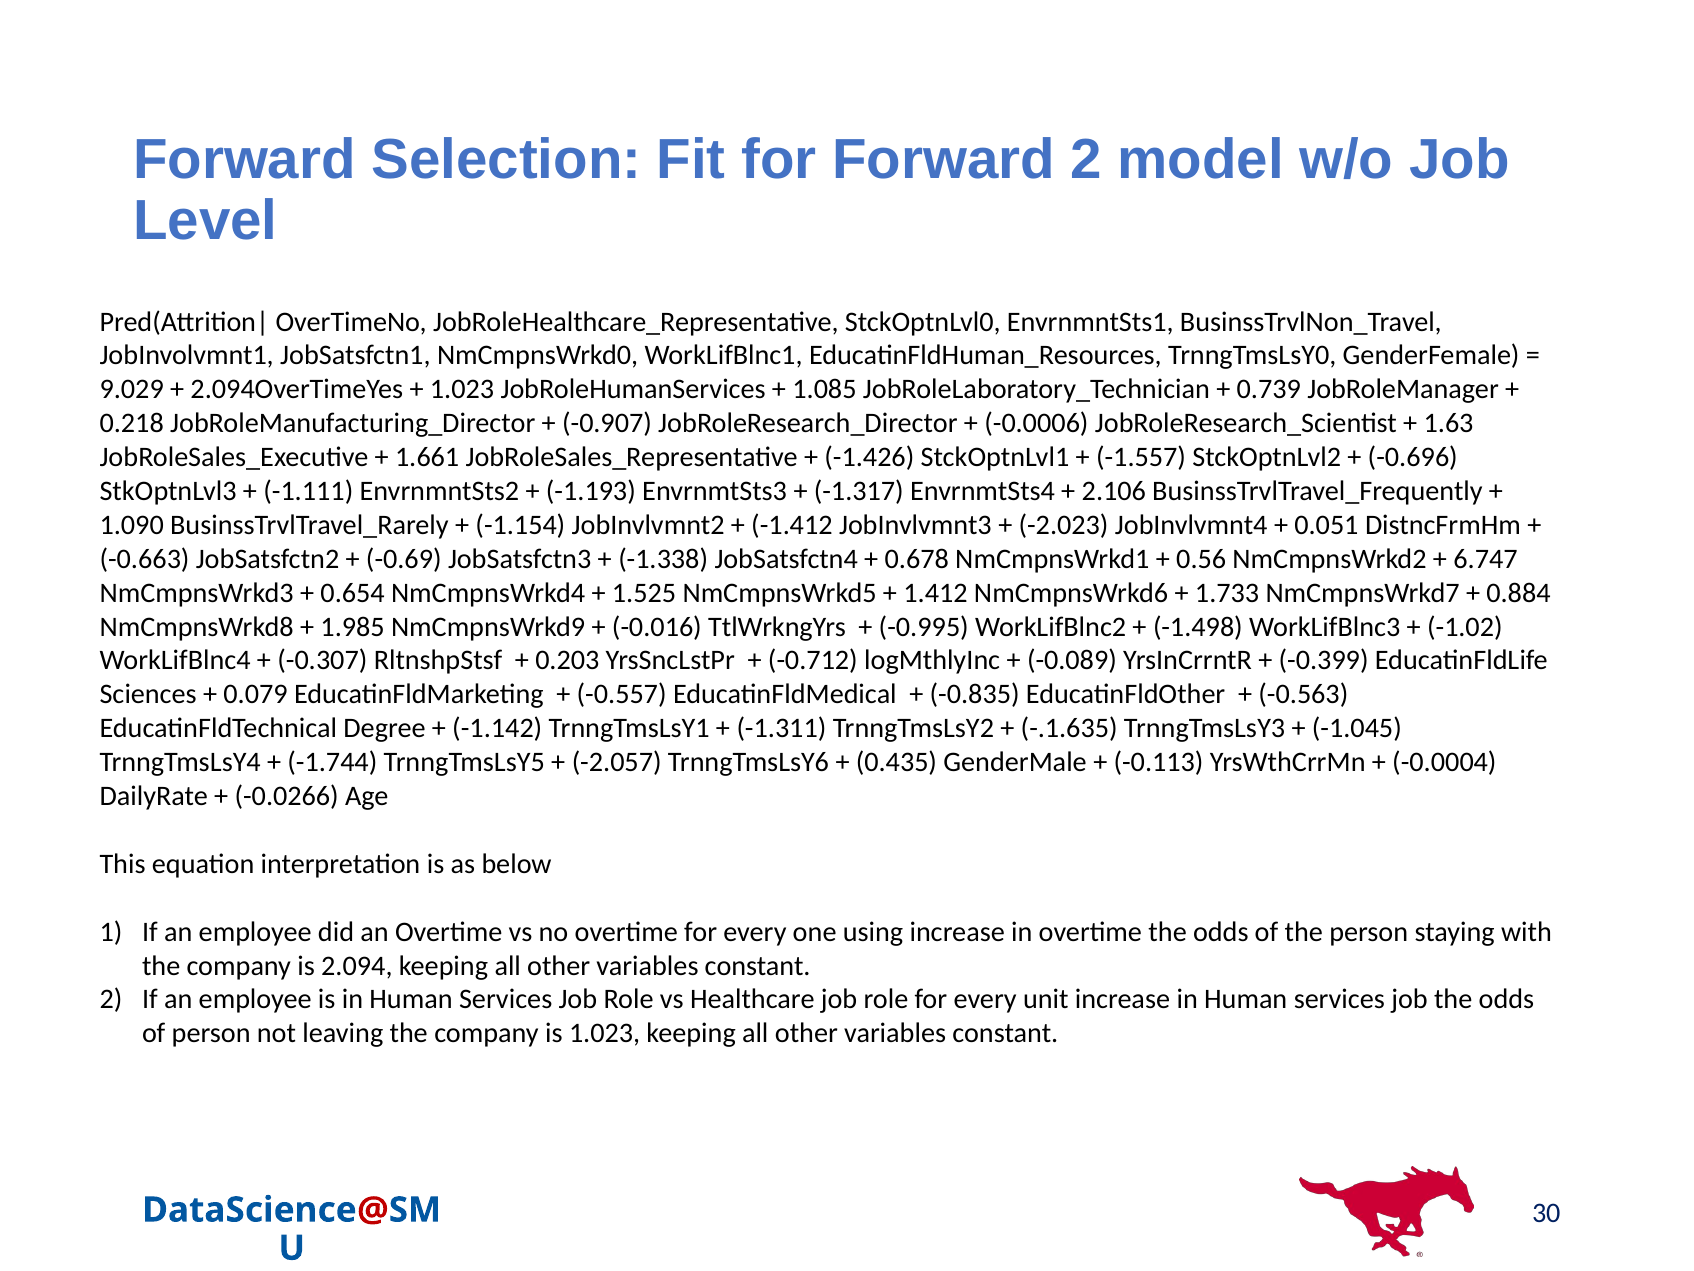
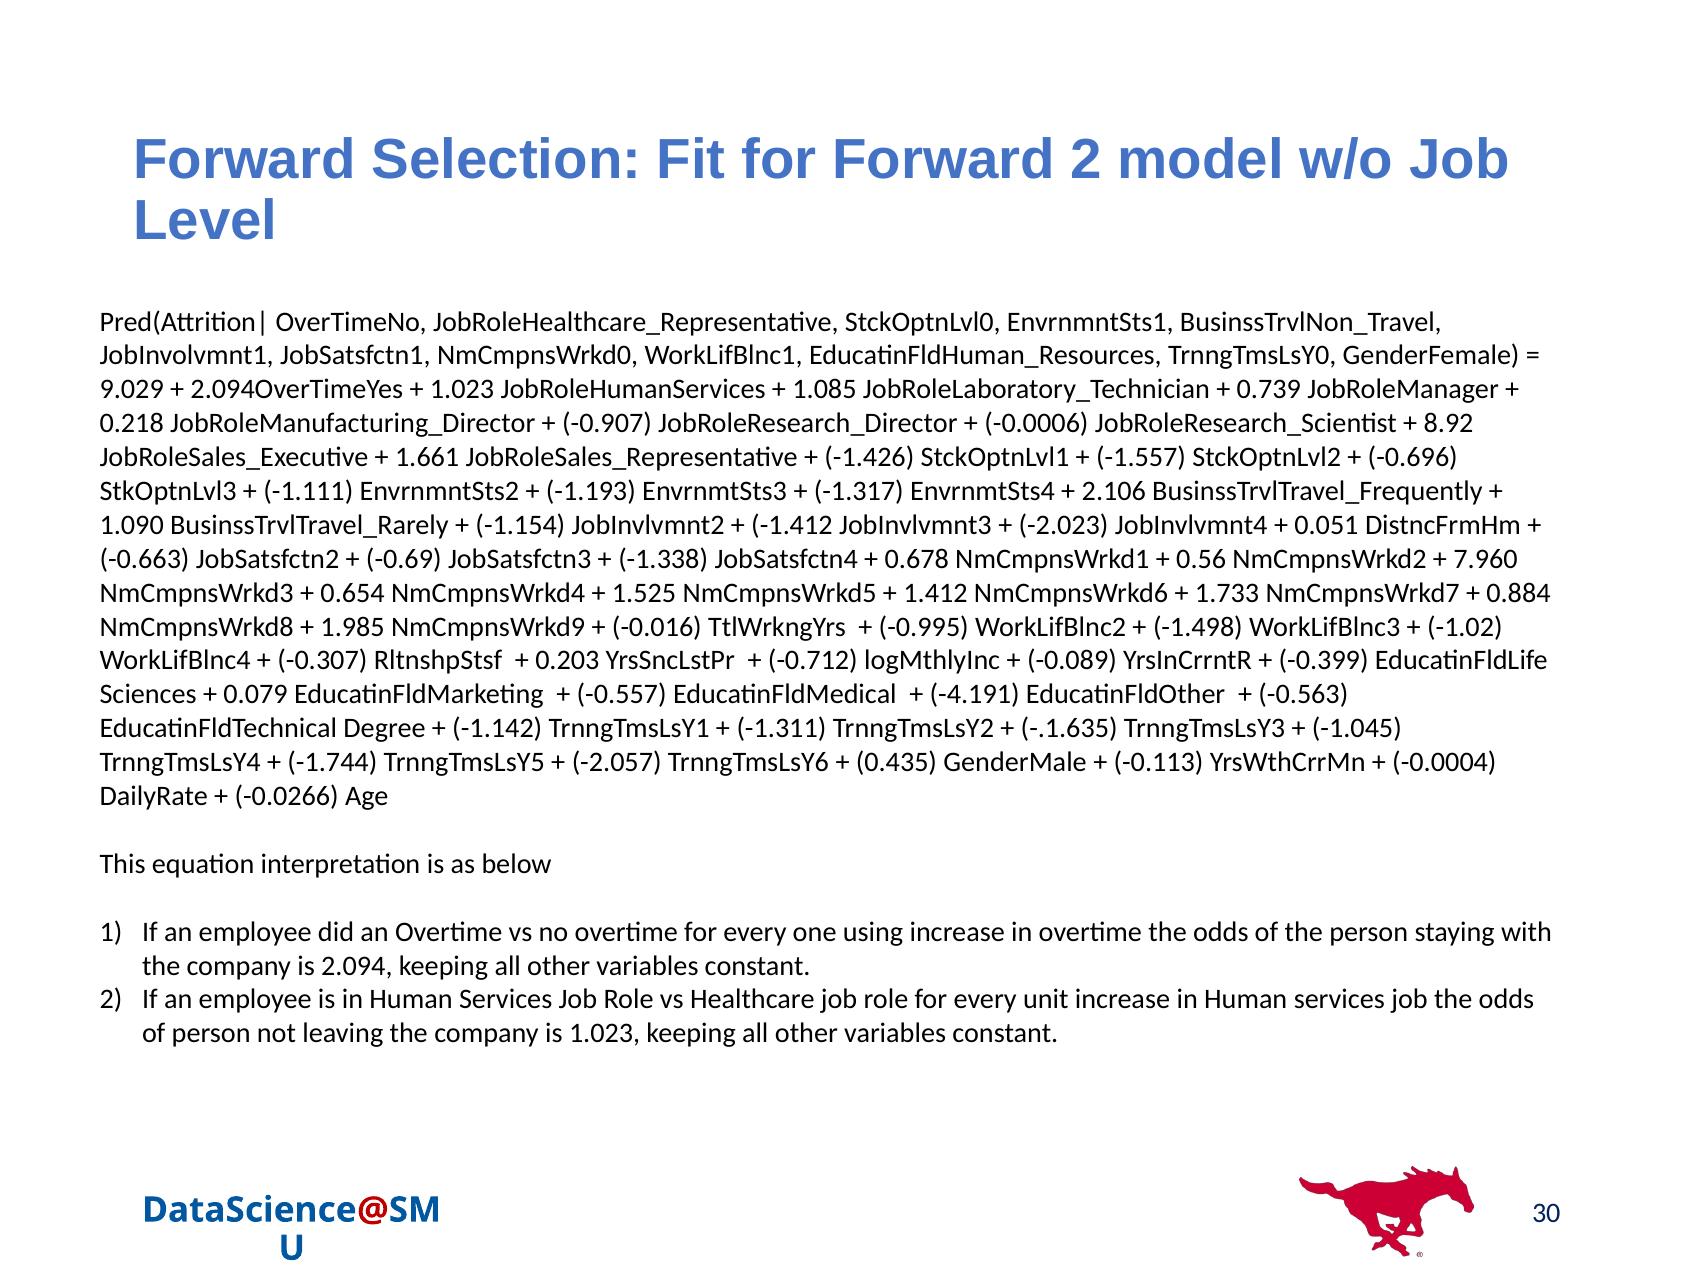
1.63: 1.63 -> 8.92 (1449, 423)
6.747: 6.747 -> 7.960 (1485, 559)
-0.835: -0.835 -> -4.191 (975, 694)
